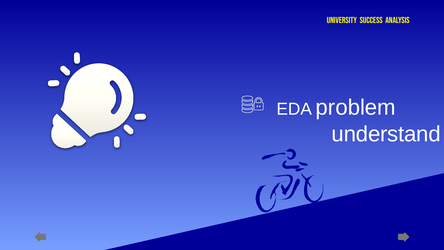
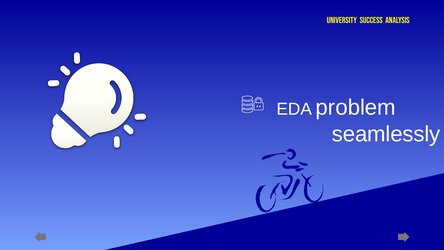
understand: understand -> seamlessly (386, 134)
